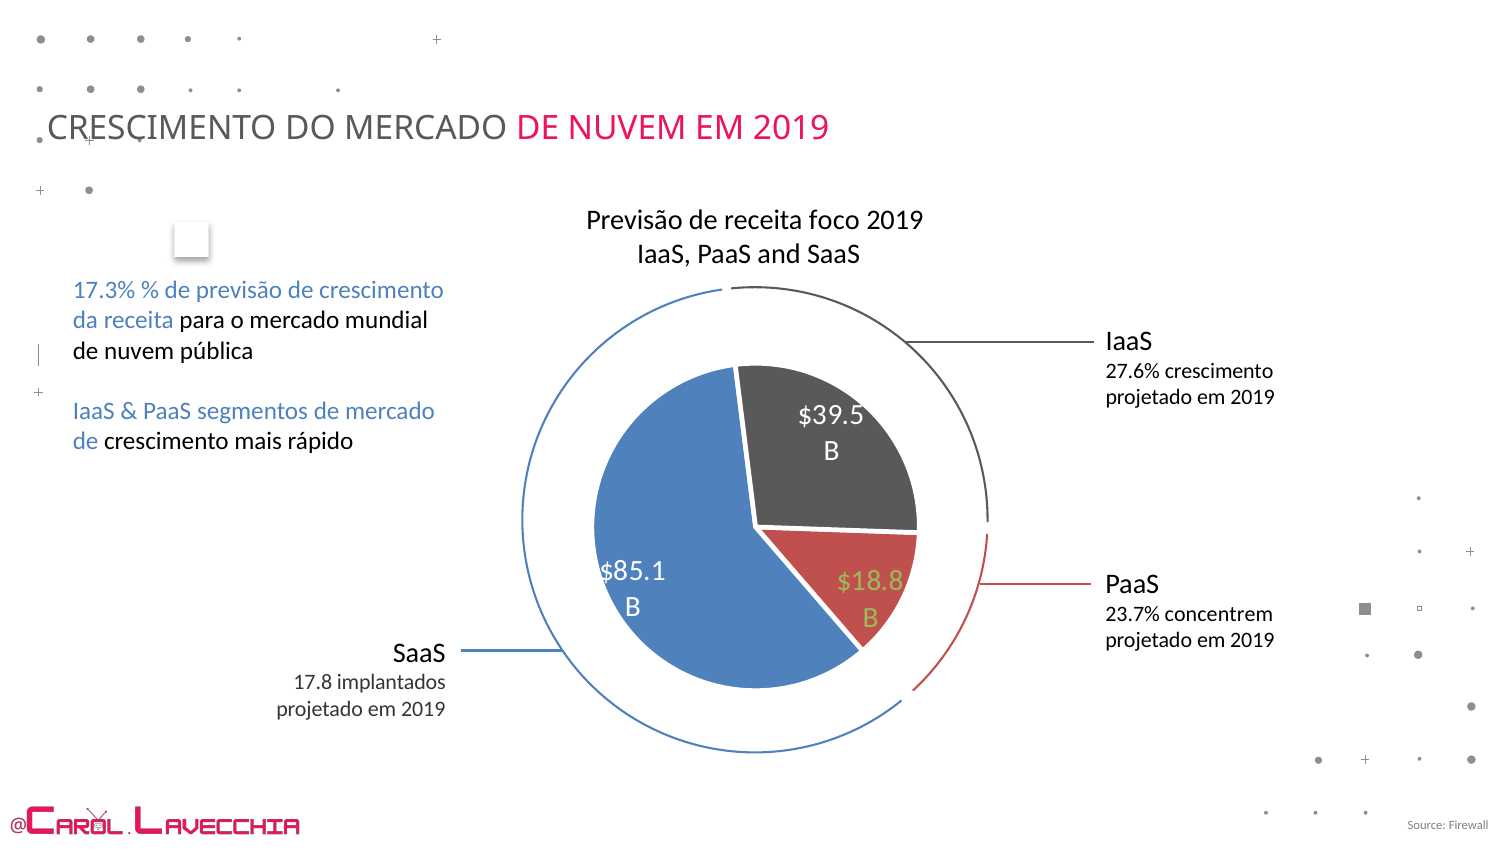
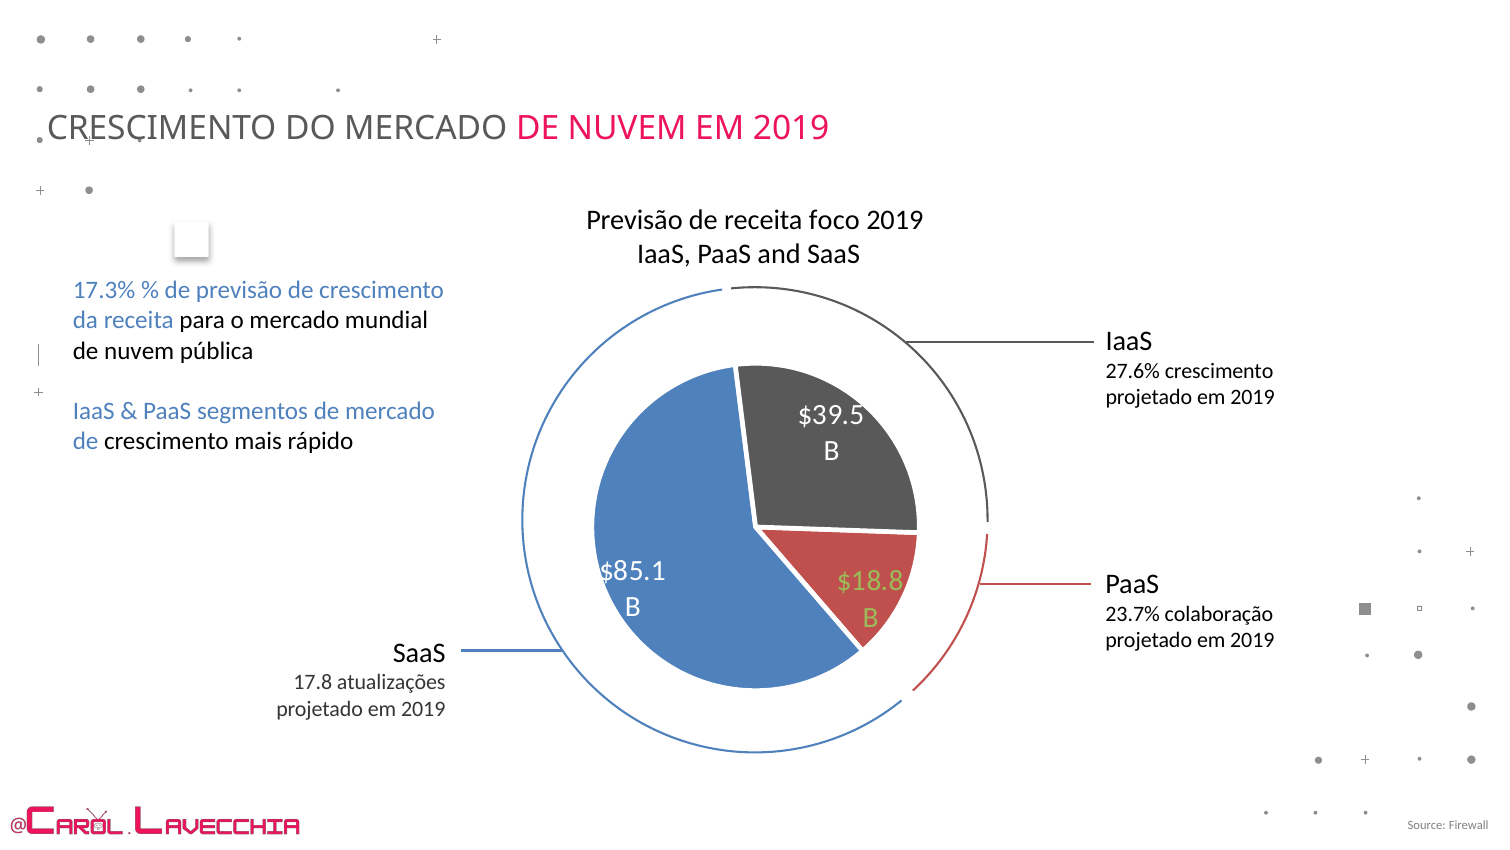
concentrem: concentrem -> colaboração (1219, 614)
implantados: implantados -> atualizações (391, 683)
